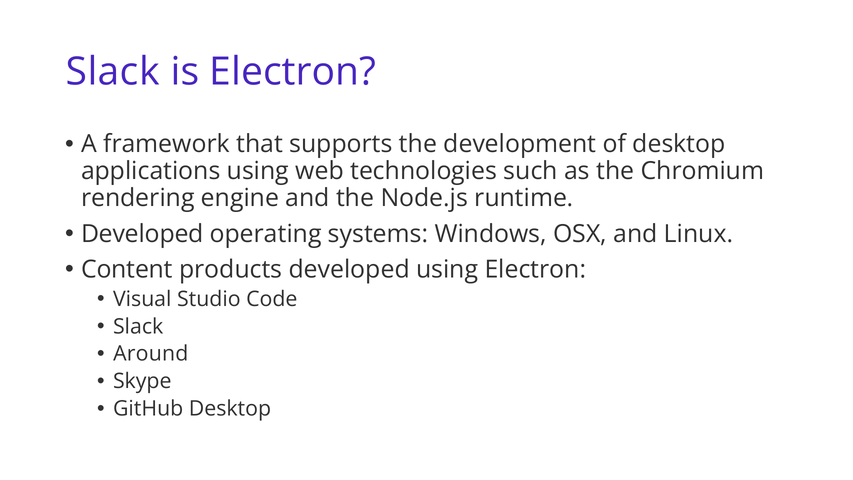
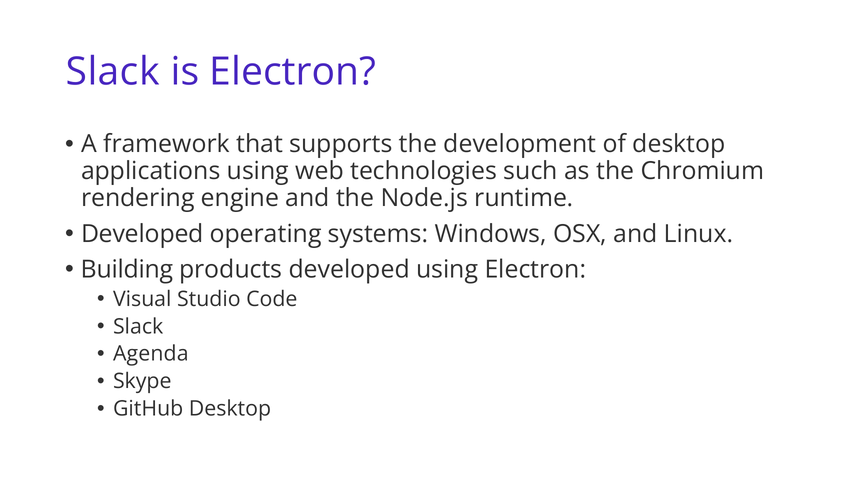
Content: Content -> Building (127, 269)
Around: Around -> Agenda (151, 354)
